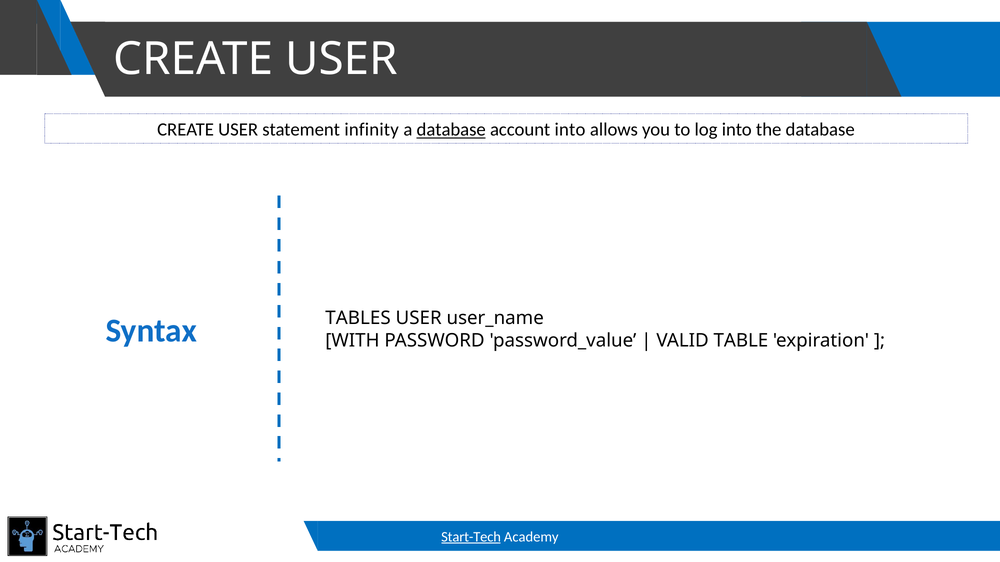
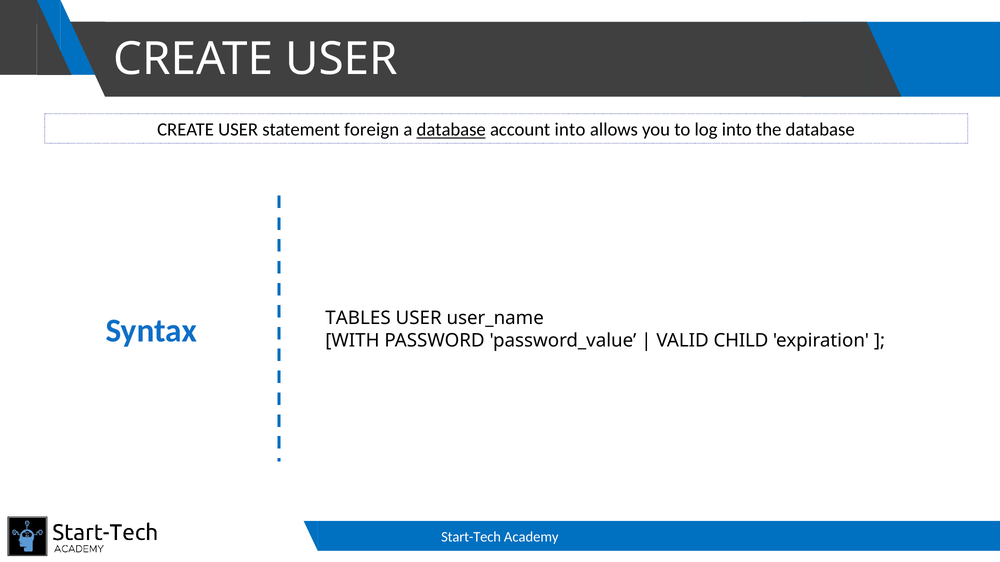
infinity: infinity -> foreign (372, 130)
TABLE: TABLE -> CHILD (741, 341)
Start-Tech underline: present -> none (471, 537)
